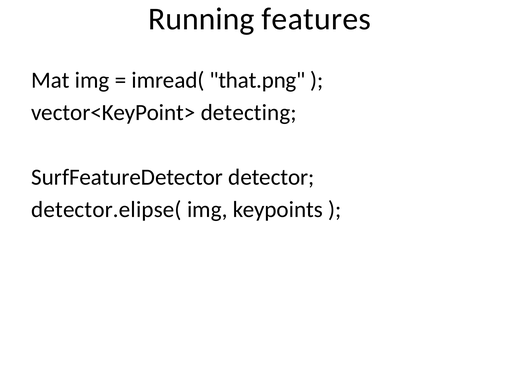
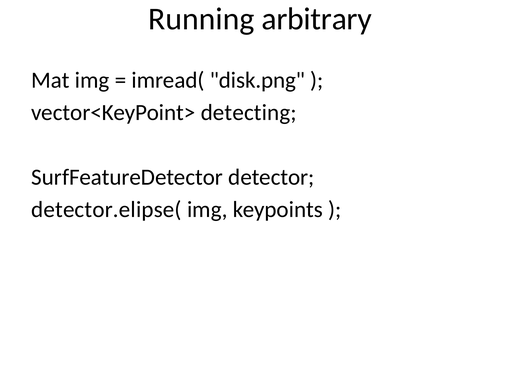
features: features -> arbitrary (317, 19)
that.png: that.png -> disk.png (257, 80)
